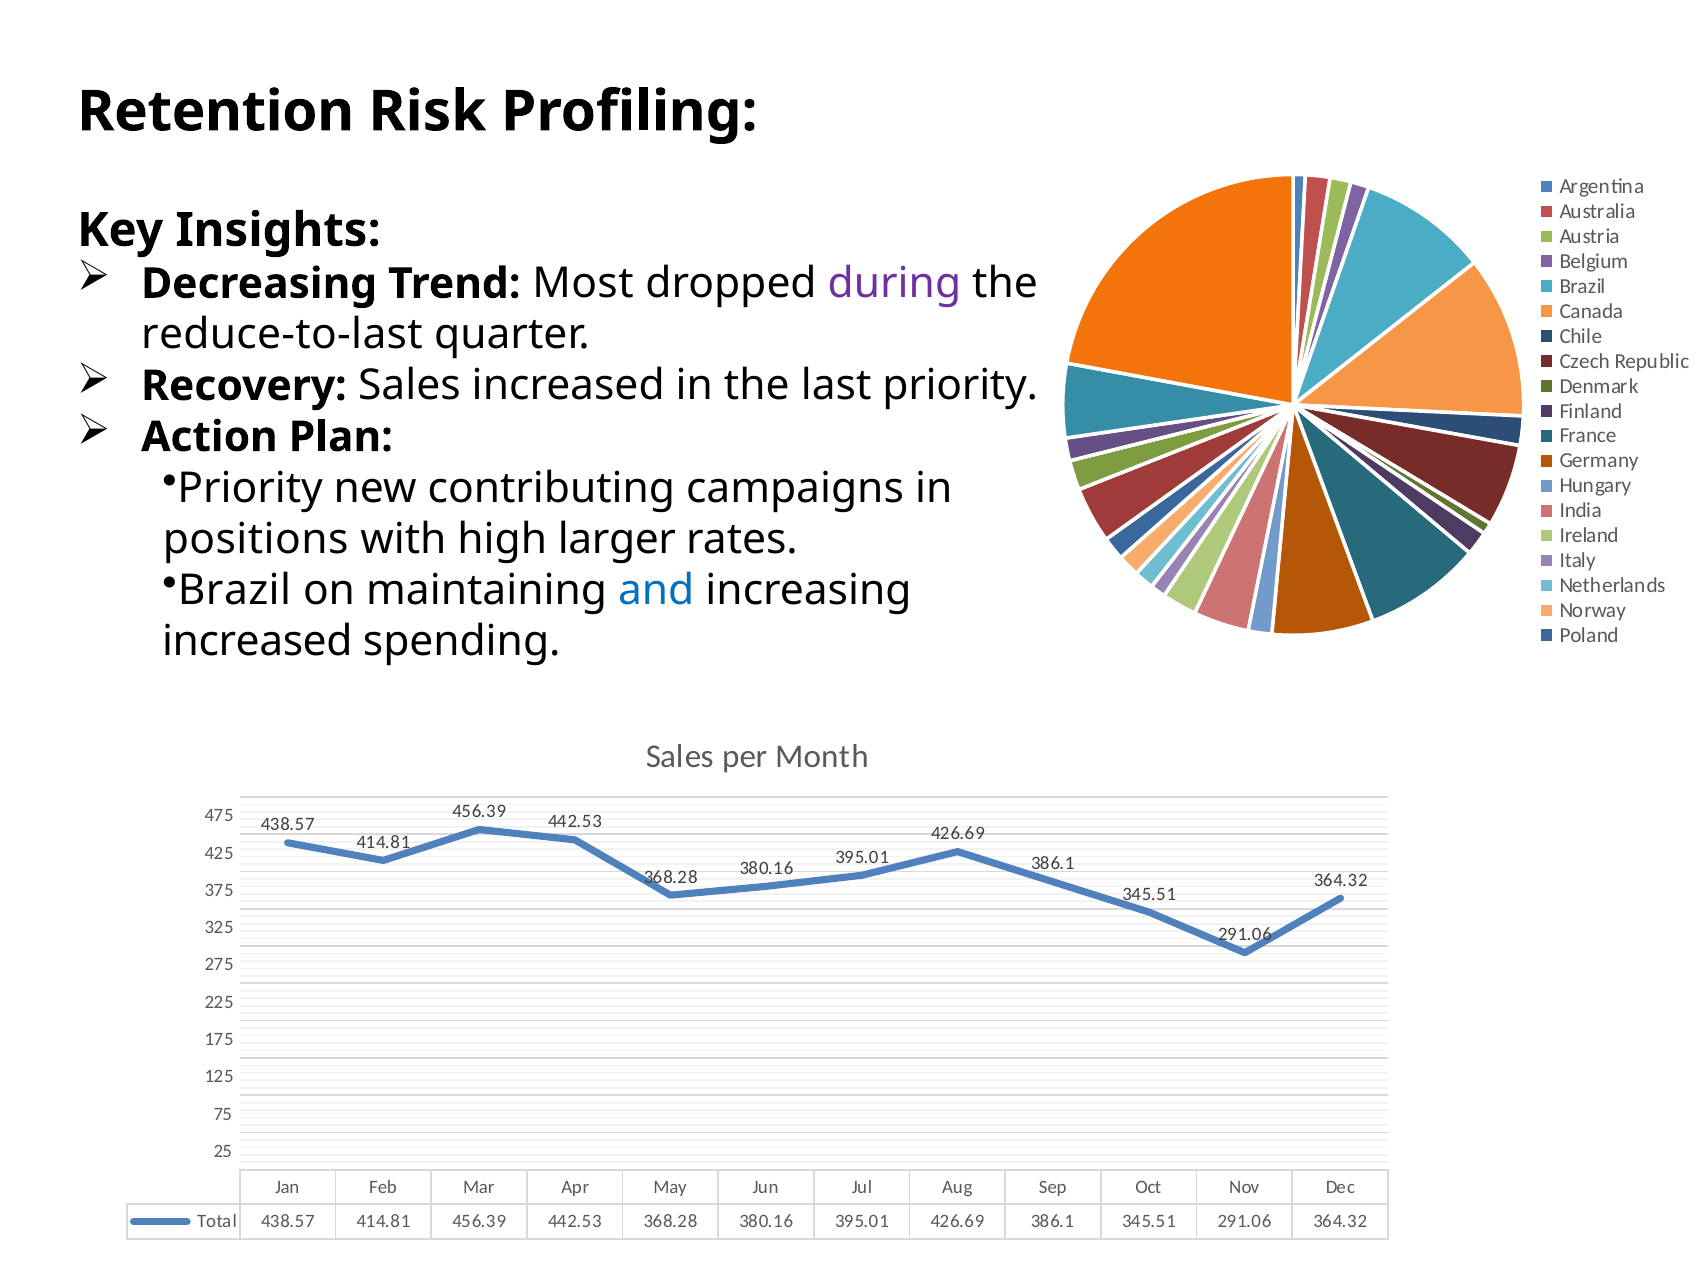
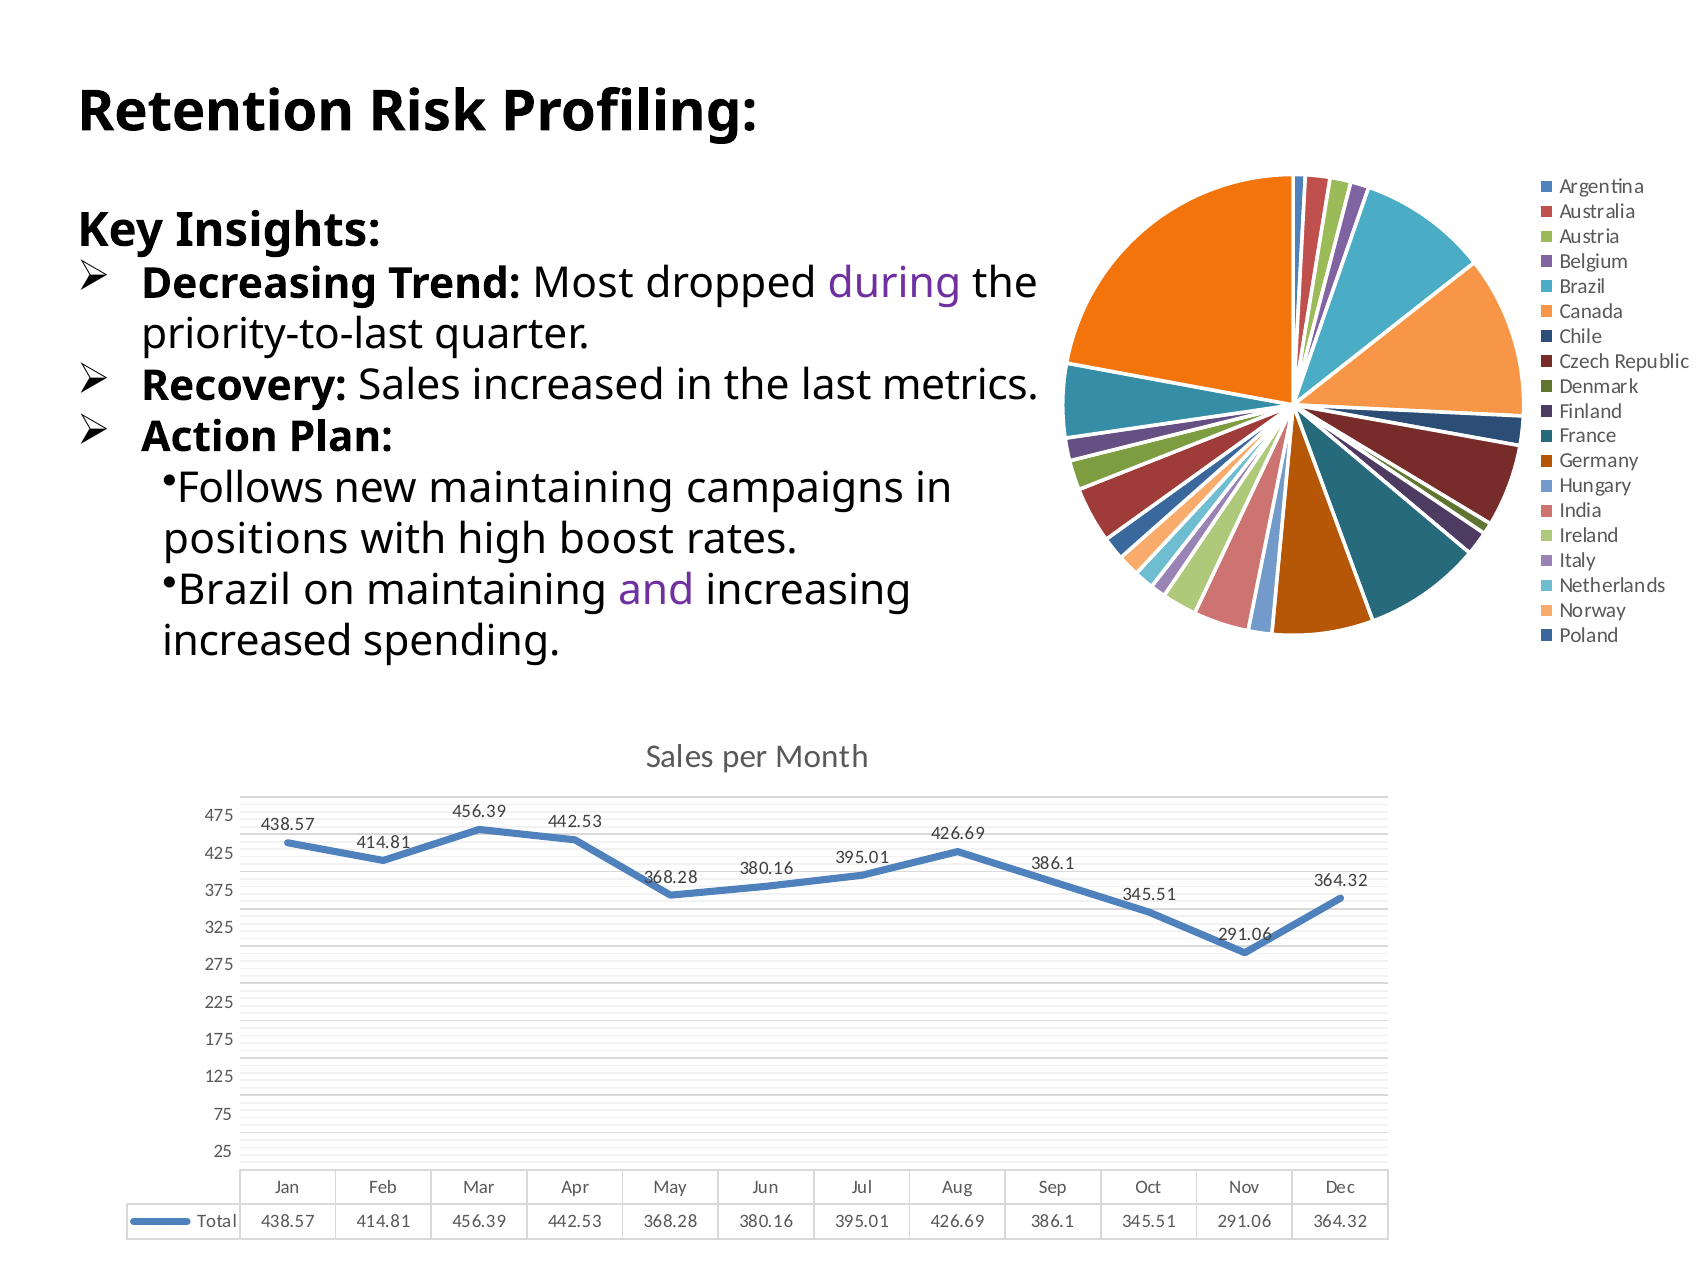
reduce-to-last: reduce-to-last -> priority-to-last (282, 335)
last priority: priority -> metrics (960, 386)
Priority: Priority -> Follows (250, 488)
new contributing: contributing -> maintaining (551, 488)
larger: larger -> boost (616, 539)
and colour: blue -> purple (656, 590)
